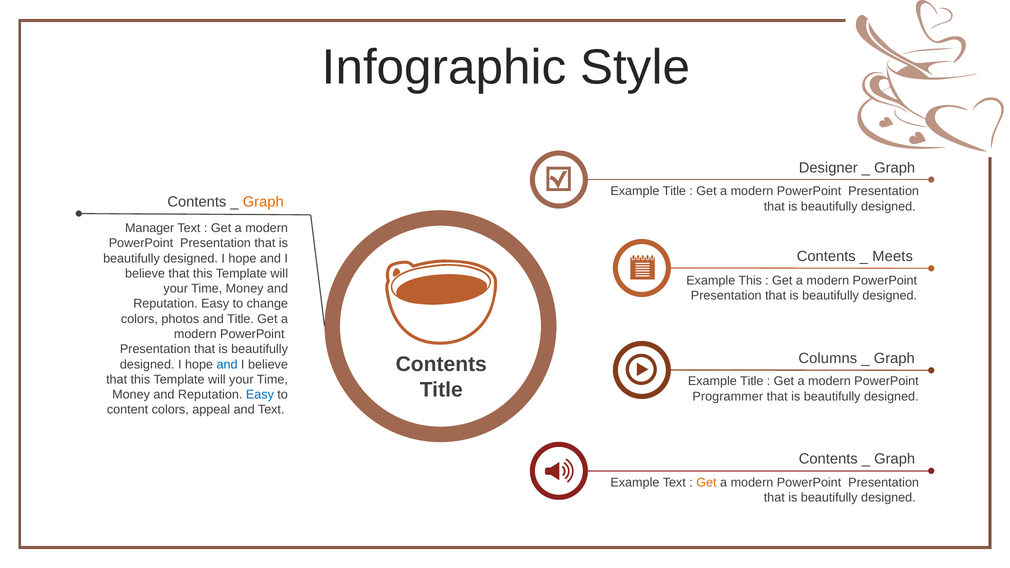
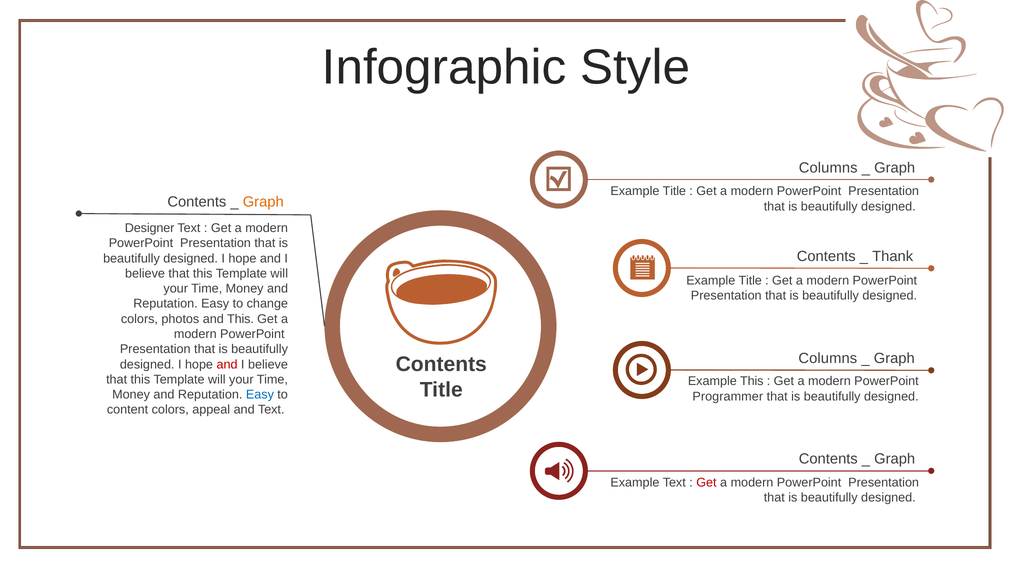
Designer: Designer -> Columns (828, 168)
Manager: Manager -> Designer (150, 228)
Meets: Meets -> Thank (893, 257)
This: This -> Title (750, 281)
and Title: Title -> This (240, 319)
and colour: blue -> red (227, 364)
Title Example Title: Title -> This (752, 381)
Get colour: orange -> red (706, 483)
